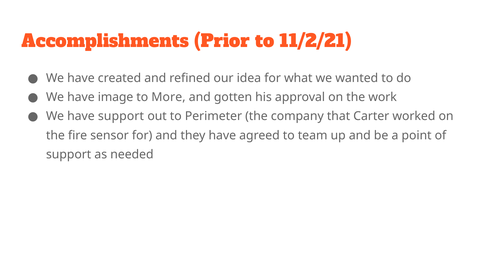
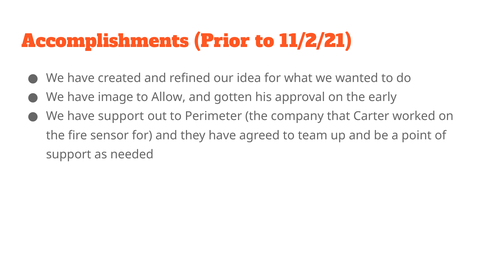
More: More -> Allow (169, 97)
work: work -> early (383, 97)
